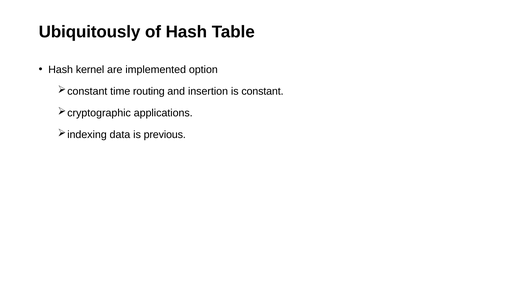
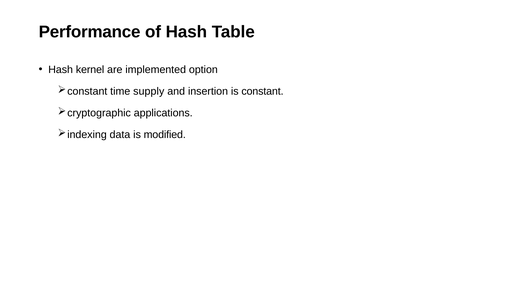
Ubiquitously: Ubiquitously -> Performance (90, 32)
routing: routing -> supply (149, 91)
previous: previous -> modified (165, 135)
